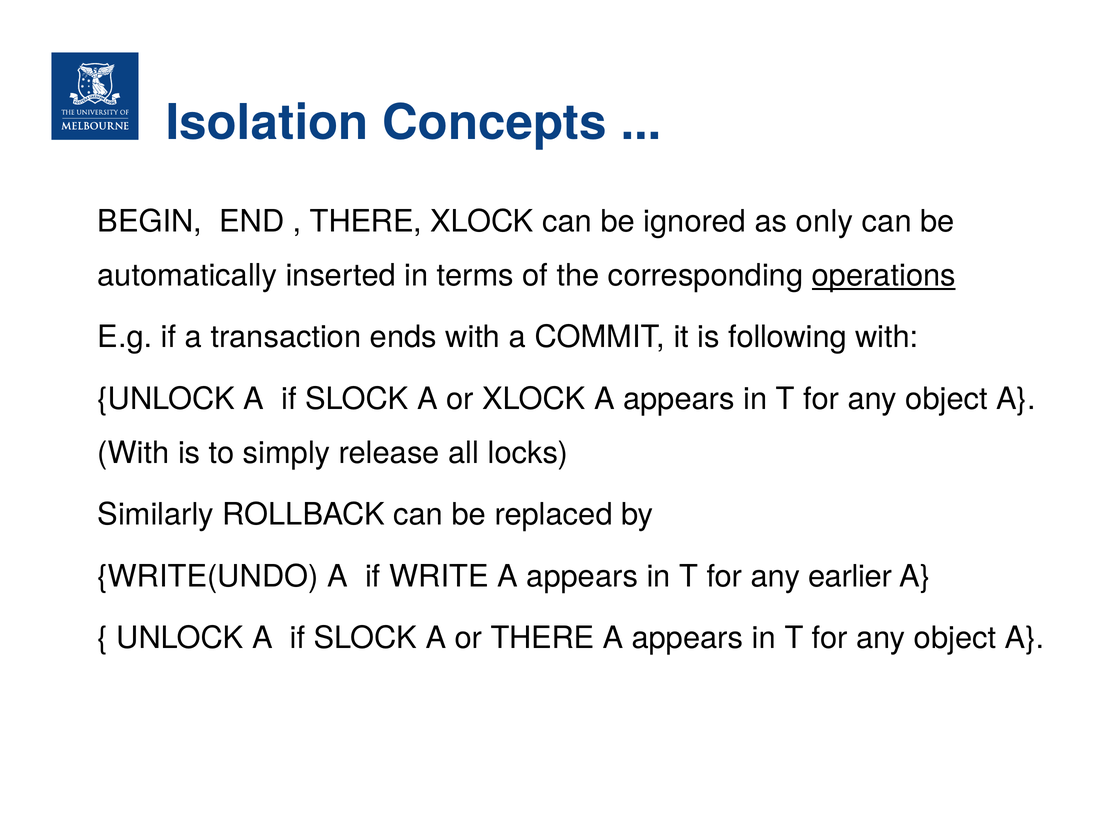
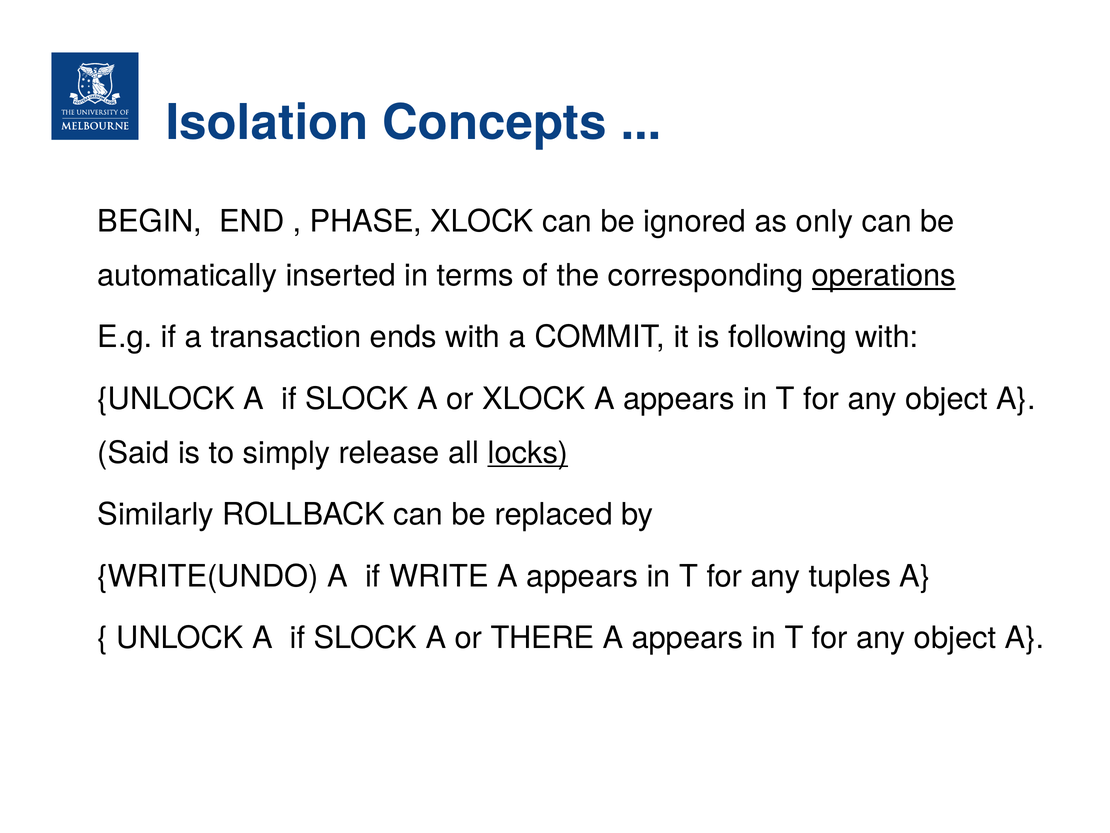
THERE: THERE -> PHASE (366, 221)
With: With -> Said (133, 453)
locks underline: none -> present (528, 453)
earlier: earlier -> tuples (850, 576)
